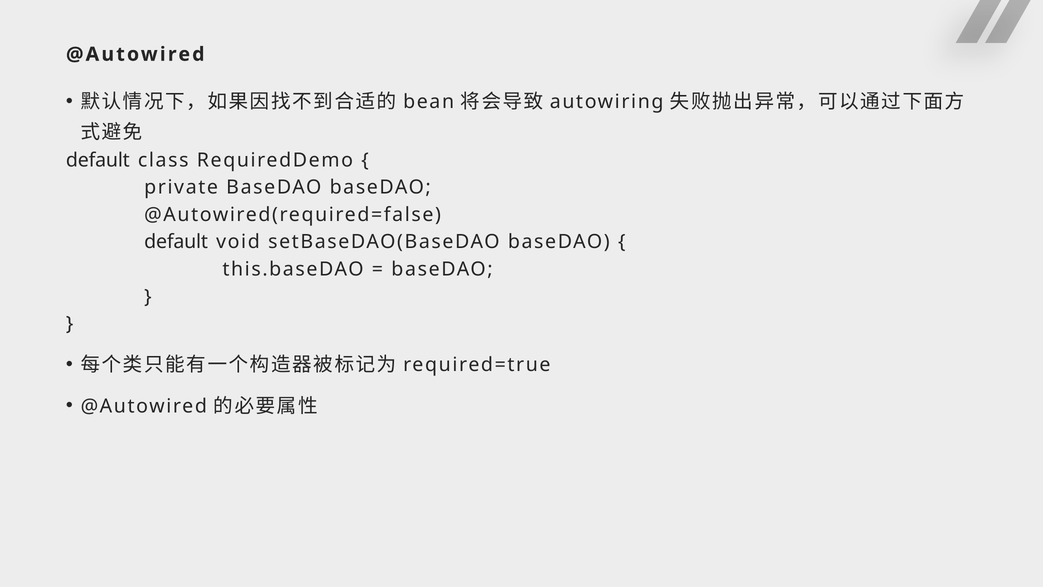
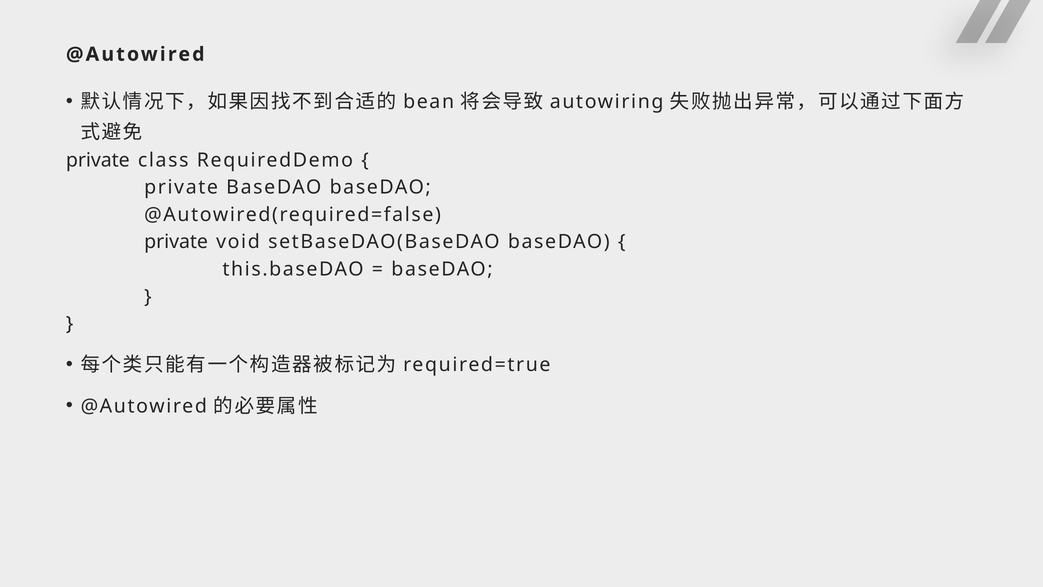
default: default -> private (98, 160)
default: default -> private (176, 242)
